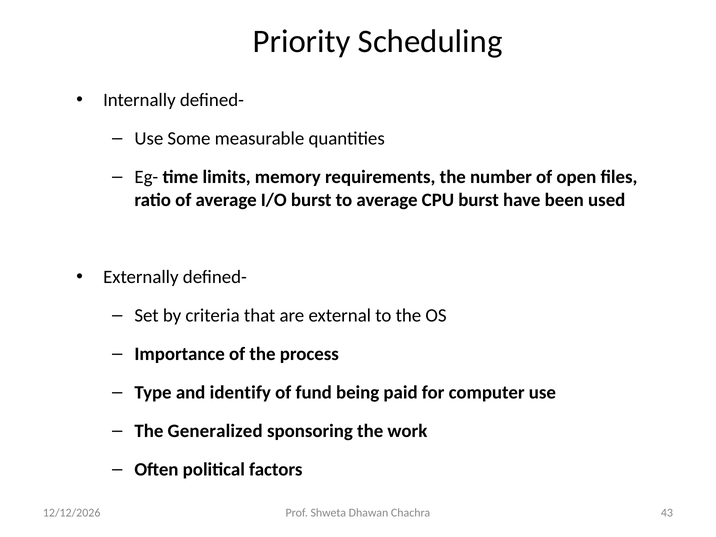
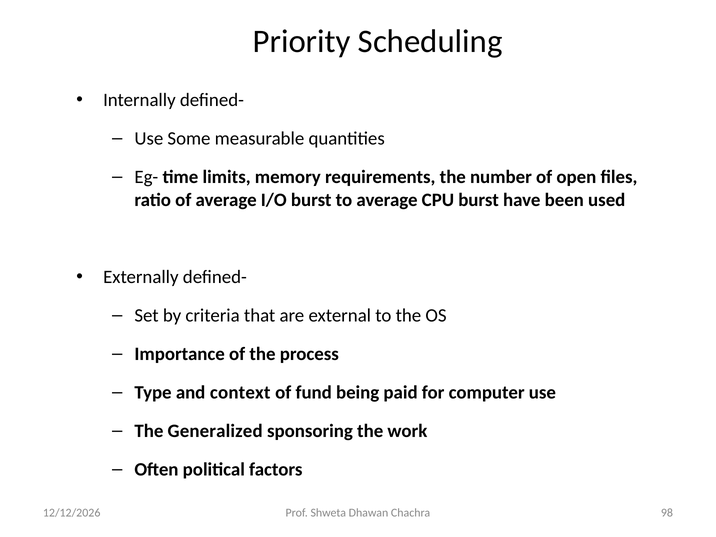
identify: identify -> context (240, 393)
43: 43 -> 98 (667, 513)
